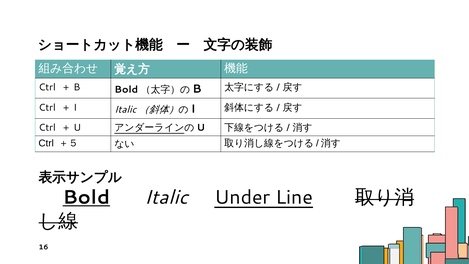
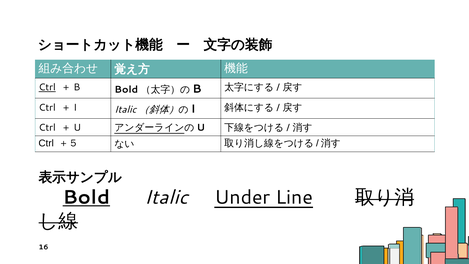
Ctrl underline: none -> present (47, 87)
